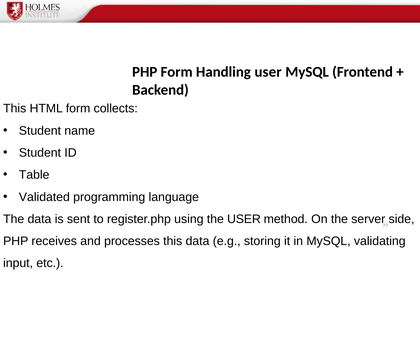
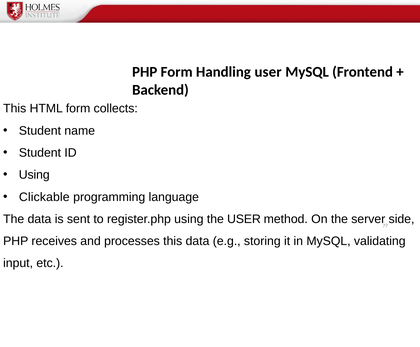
Table: Table -> Using (34, 175)
Validated: Validated -> Clickable (44, 197)
